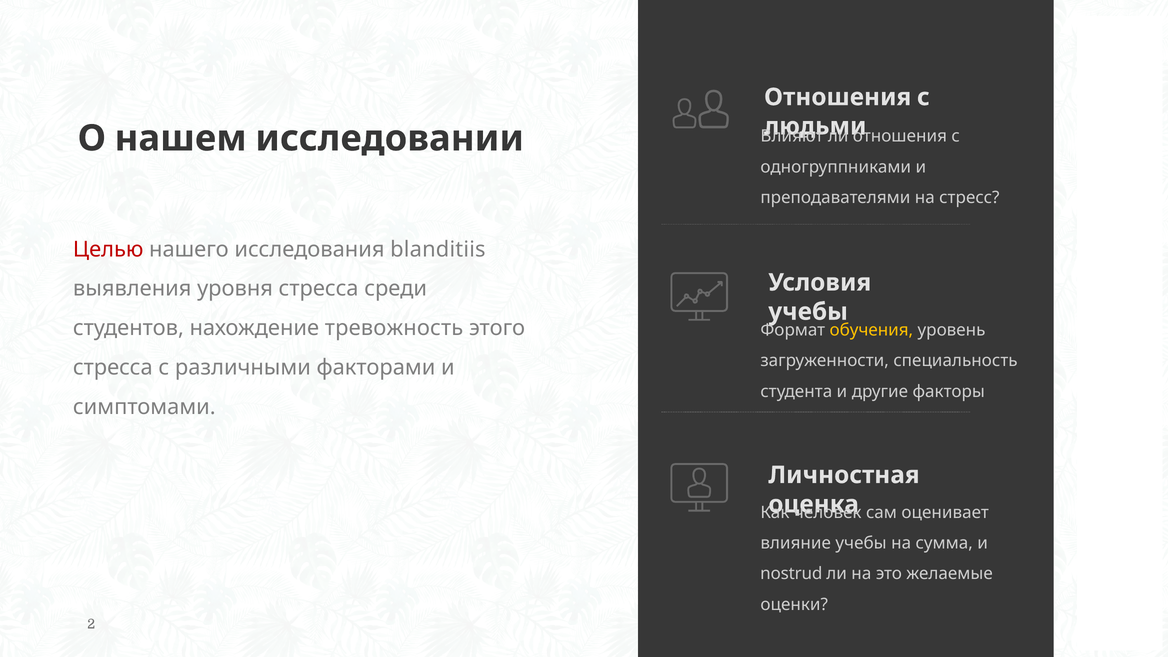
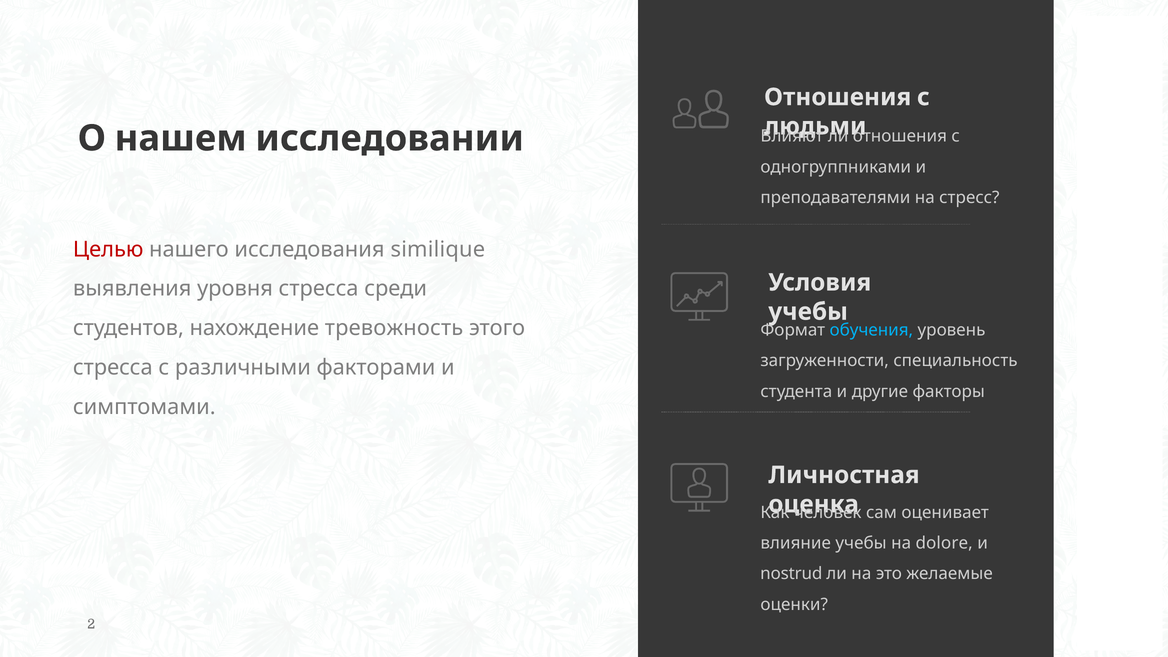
blanditiis: blanditiis -> similique (438, 249)
обучения colour: yellow -> light blue (871, 330)
сумма: сумма -> dolore (944, 543)
